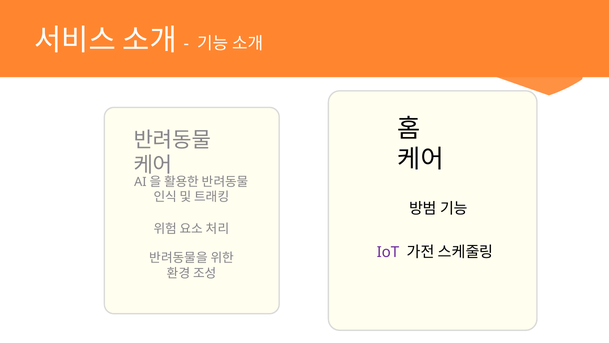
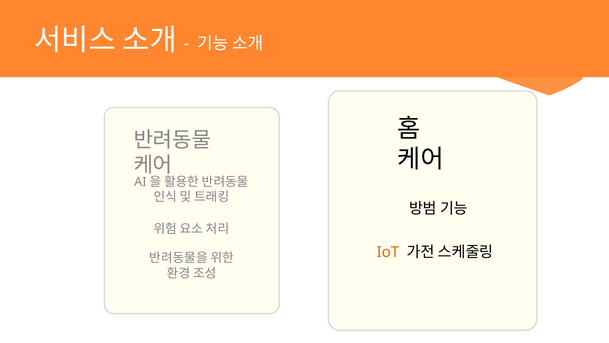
IoT colour: purple -> orange (388, 252)
